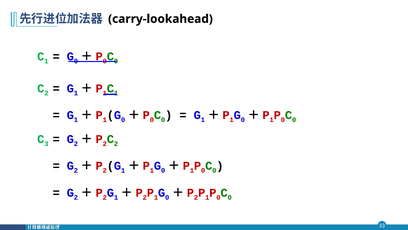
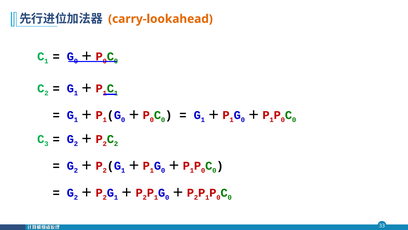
carry-lookahead colour: black -> orange (160, 19)
